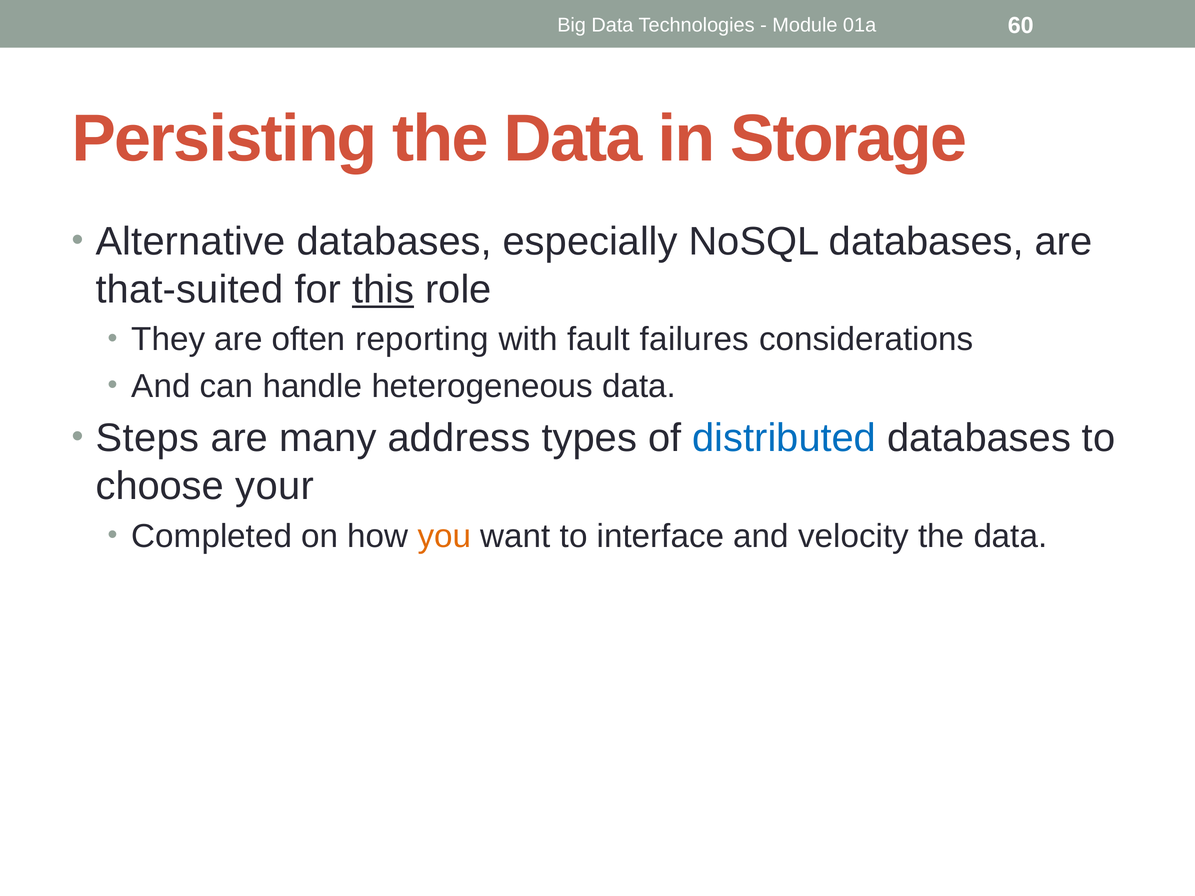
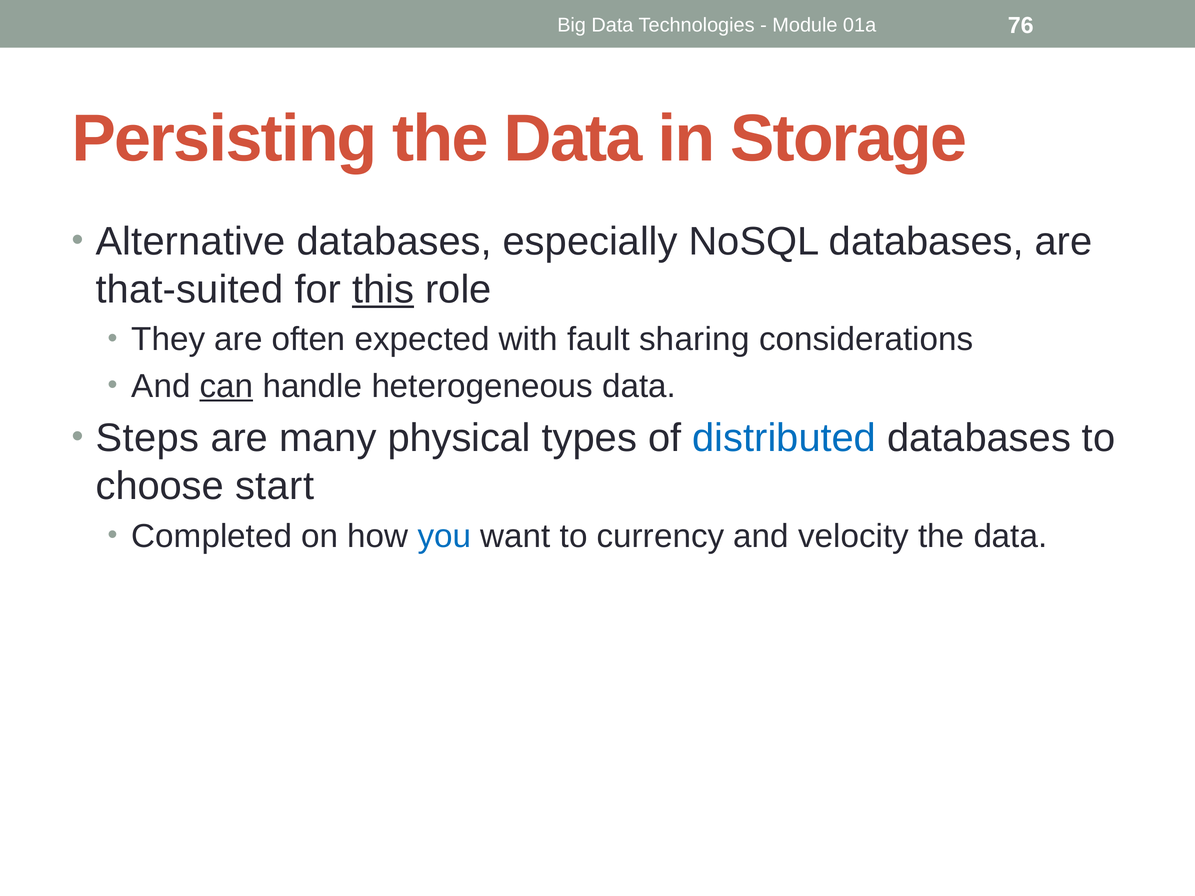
60: 60 -> 76 (1021, 25)
reporting: reporting -> expected (422, 340)
failures: failures -> sharing (694, 340)
can underline: none -> present (226, 386)
address: address -> physical (459, 438)
your: your -> start (275, 486)
you colour: orange -> blue (444, 536)
interface: interface -> currency (661, 536)
